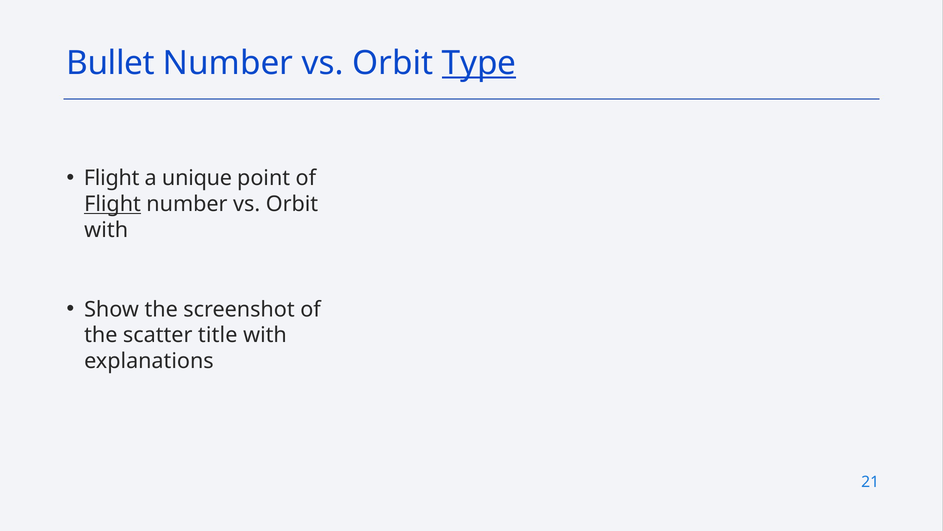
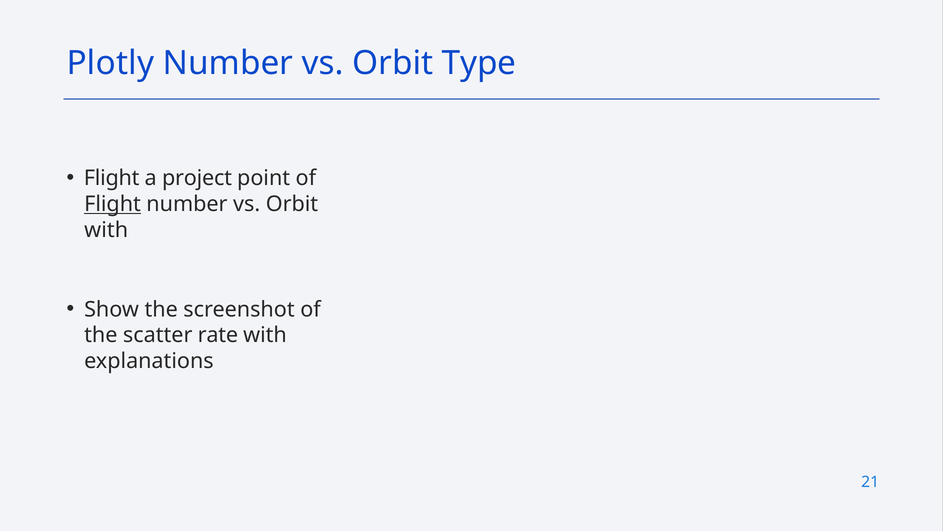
Bullet: Bullet -> Plotly (110, 63)
Type underline: present -> none (479, 63)
unique: unique -> project (197, 178)
title: title -> rate (218, 335)
